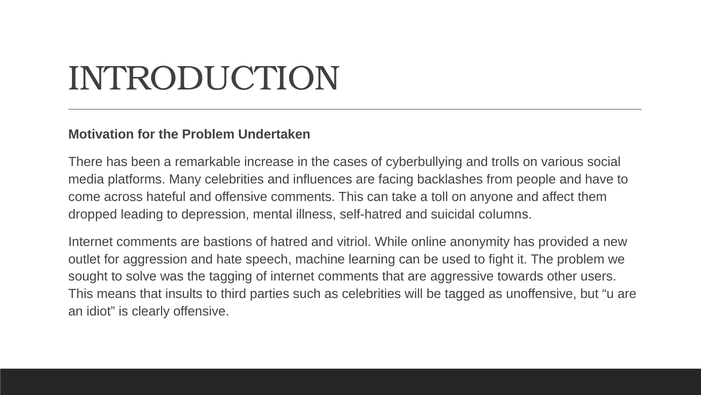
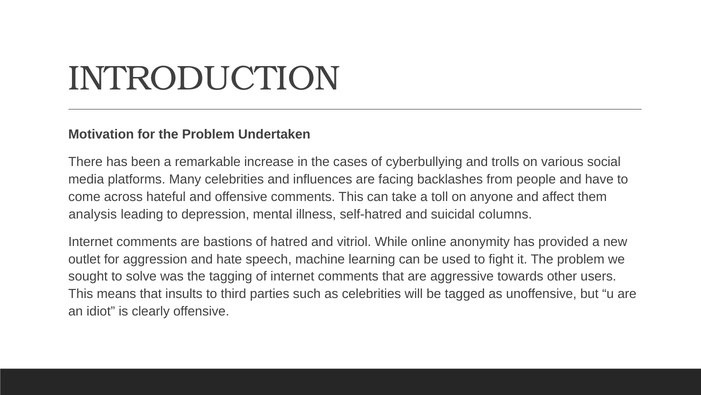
dropped: dropped -> analysis (93, 214)
